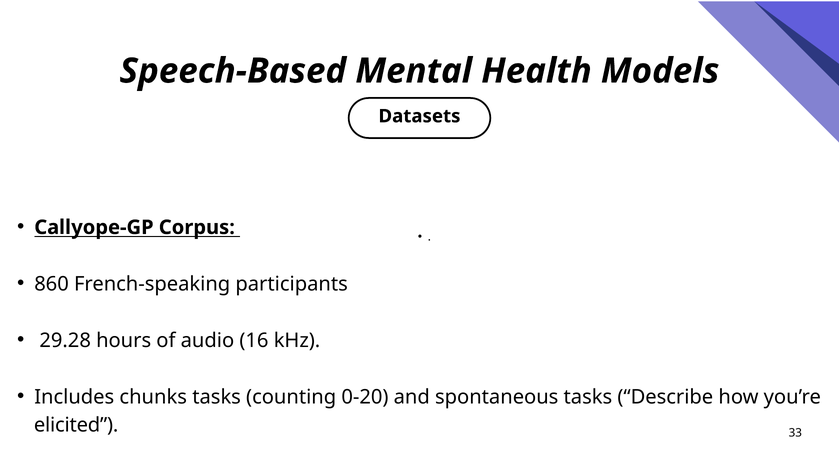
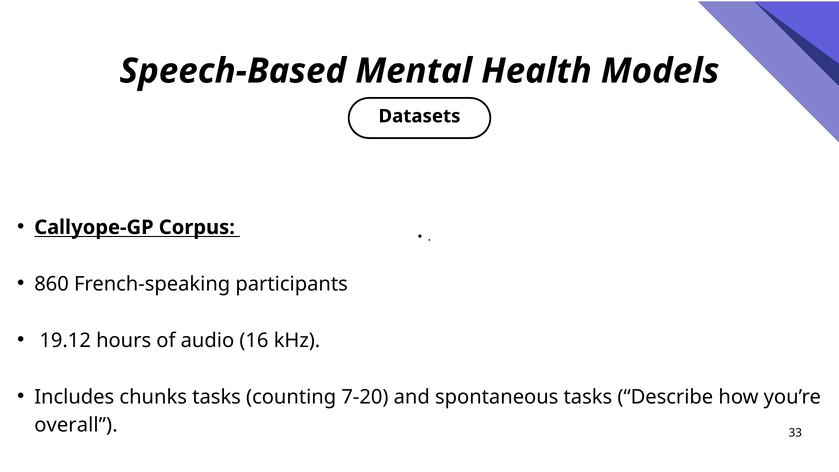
29.28: 29.28 -> 19.12 (65, 340)
0-20: 0-20 -> 7-20 (365, 397)
elicited: elicited -> overall (76, 425)
